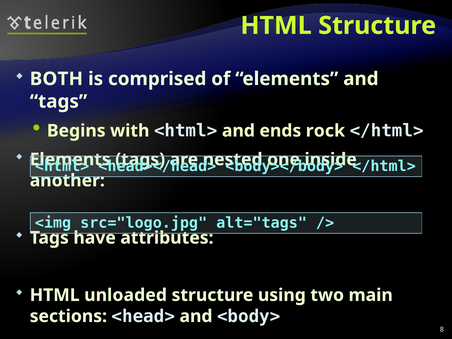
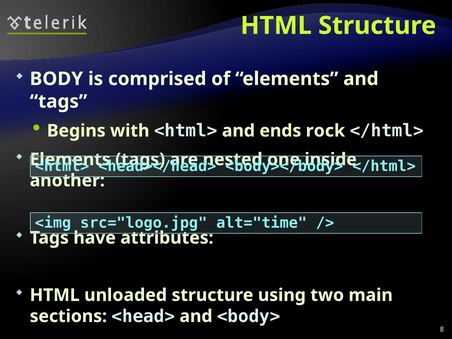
BOTH: BOTH -> BODY (56, 79)
alt="tags: alt="tags -> alt="time (262, 223)
